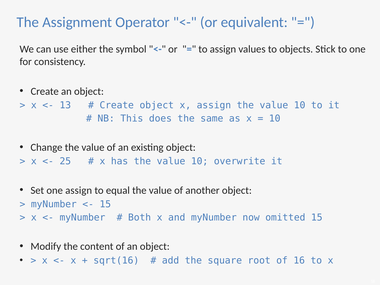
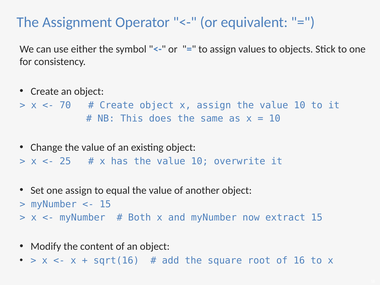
13: 13 -> 70 (65, 105)
omitted: omitted -> extract (285, 217)
